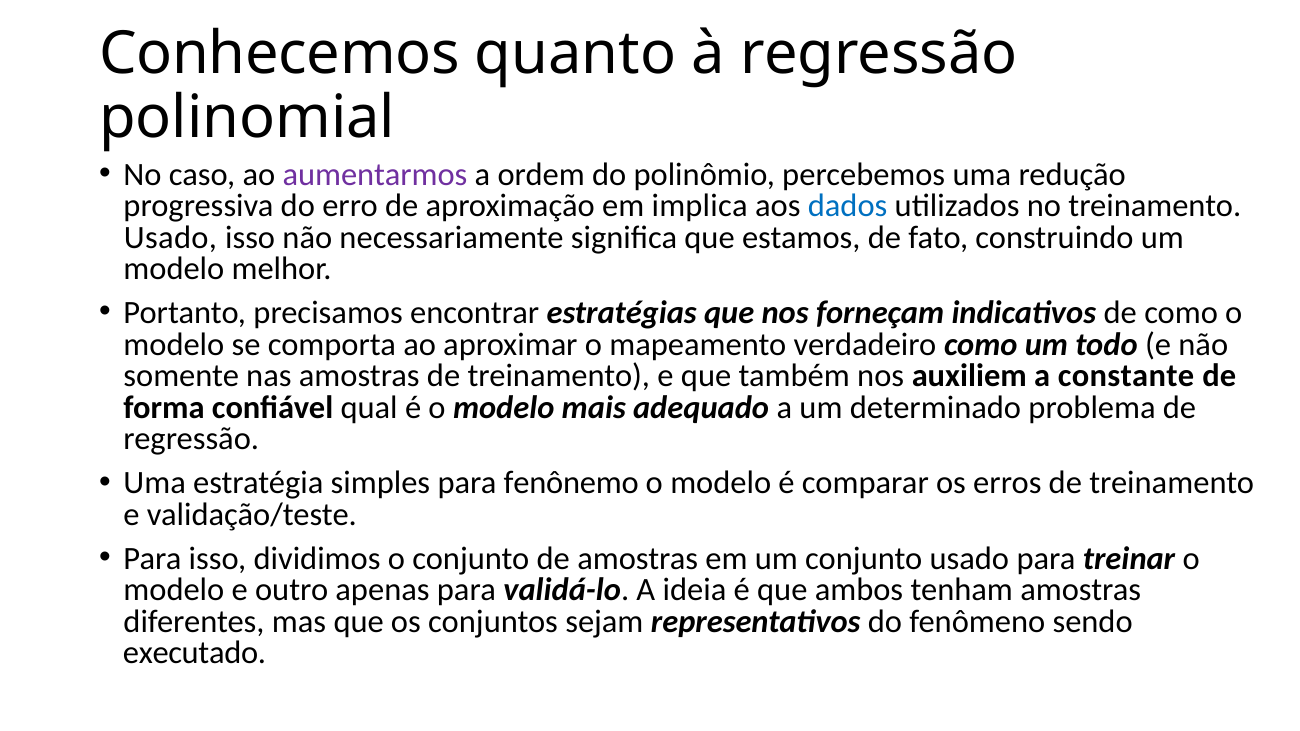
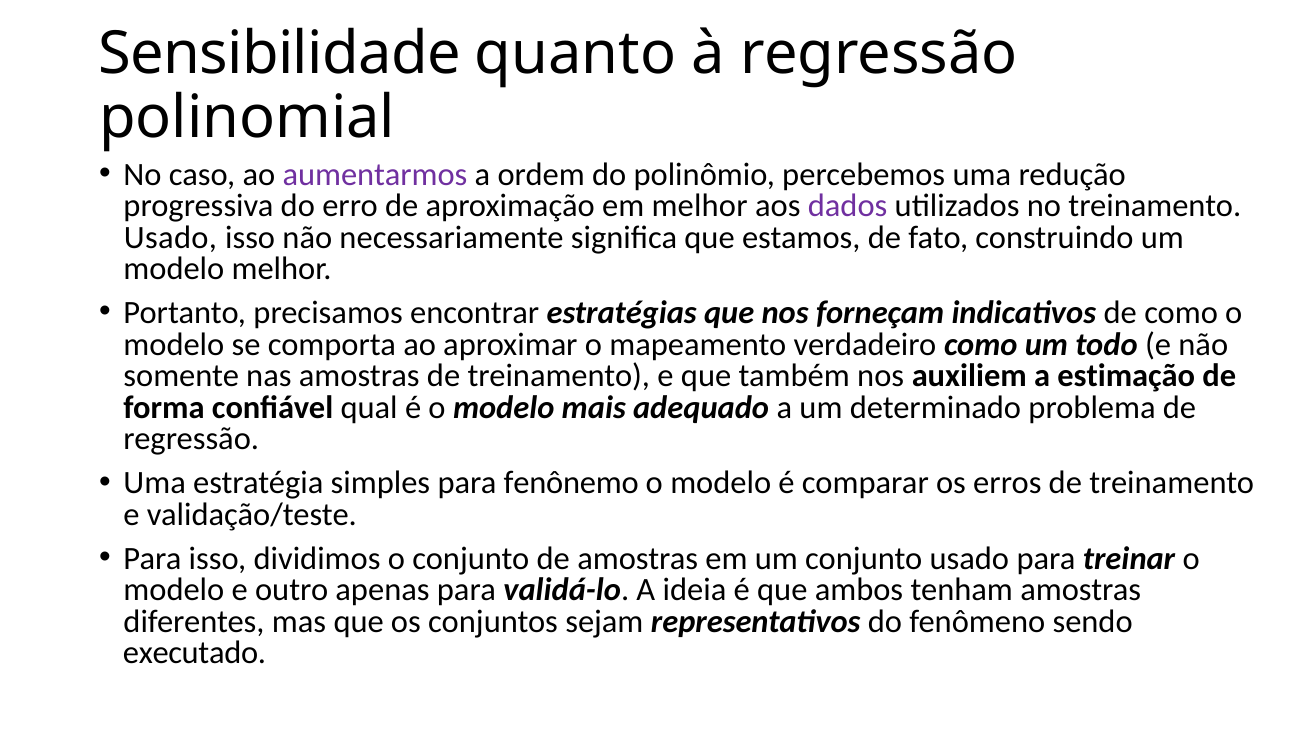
Conhecemos: Conhecemos -> Sensibilidade (280, 54)
em implica: implica -> melhor (700, 206)
dados colour: blue -> purple (848, 206)
constante: constante -> estimação (1126, 376)
